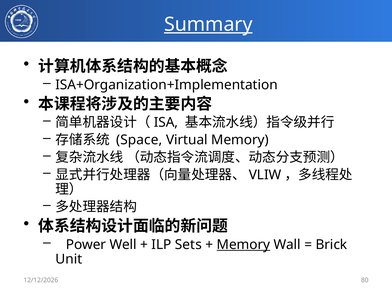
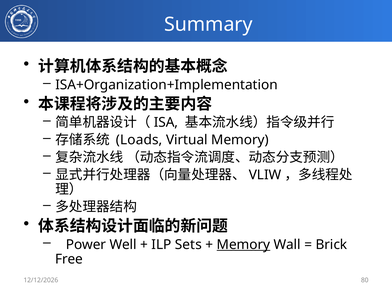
Summary underline: present -> none (208, 25)
Space: Space -> Loads (139, 140)
Unit: Unit -> Free (69, 259)
